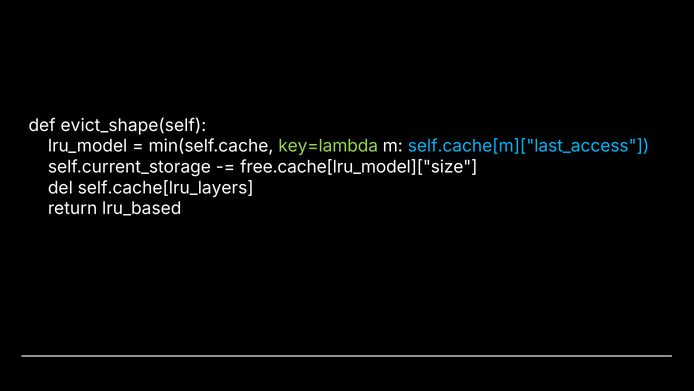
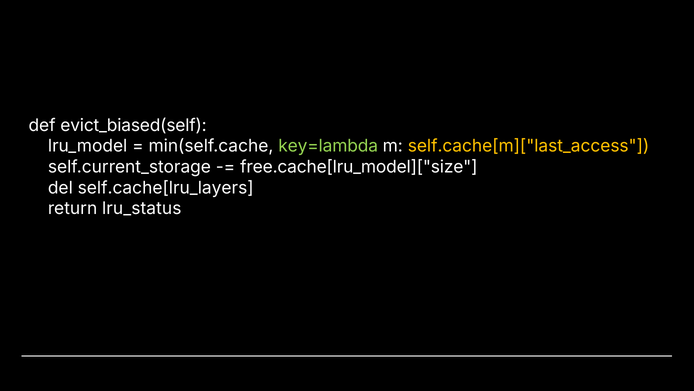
evict_shape(self: evict_shape(self -> evict_biased(self (134, 125)
self.cache[m]["last_access colour: light blue -> yellow (529, 146)
lru_based: lru_based -> lru_status (142, 208)
